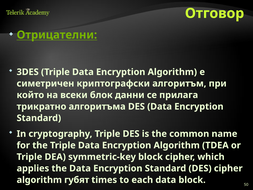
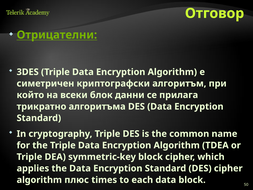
губят: губят -> плюс (77, 180)
